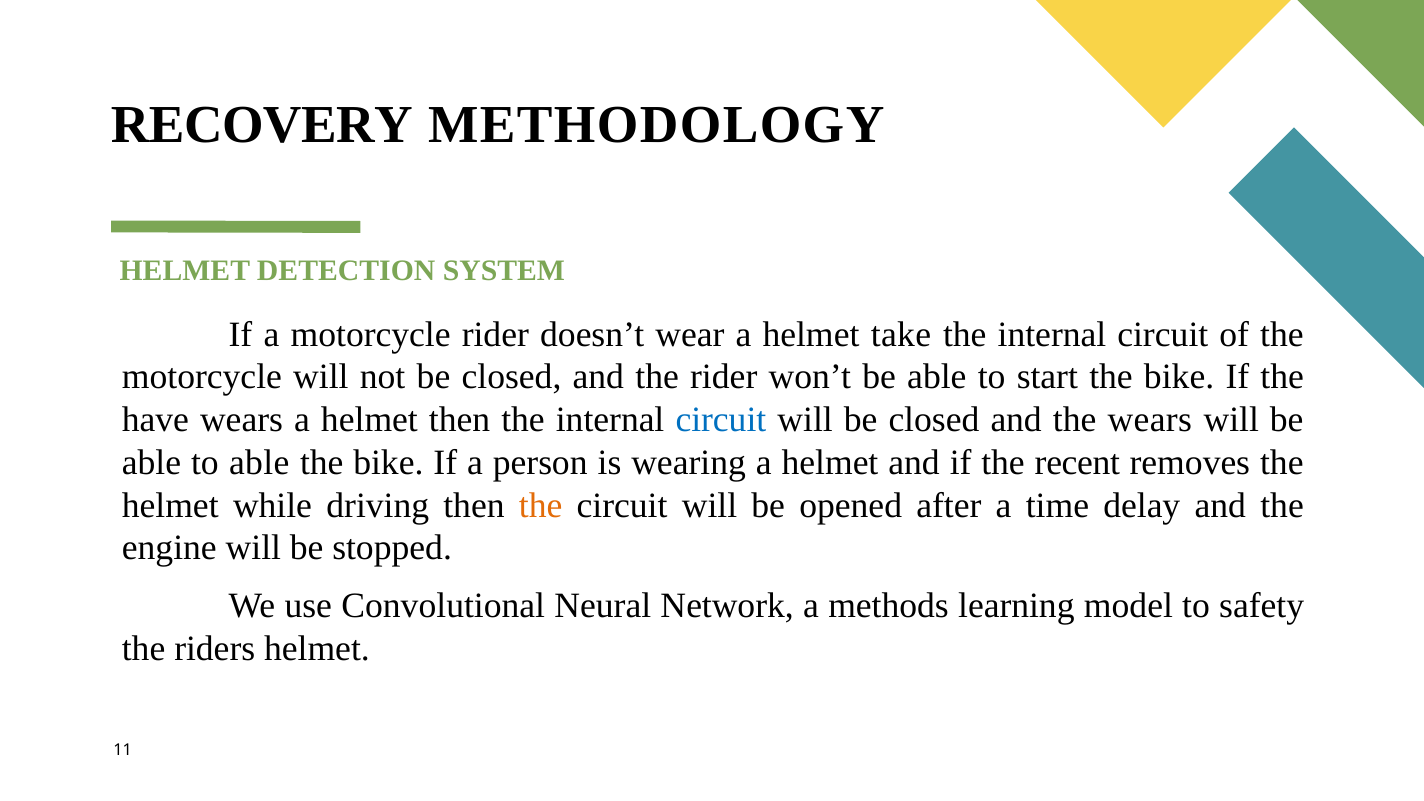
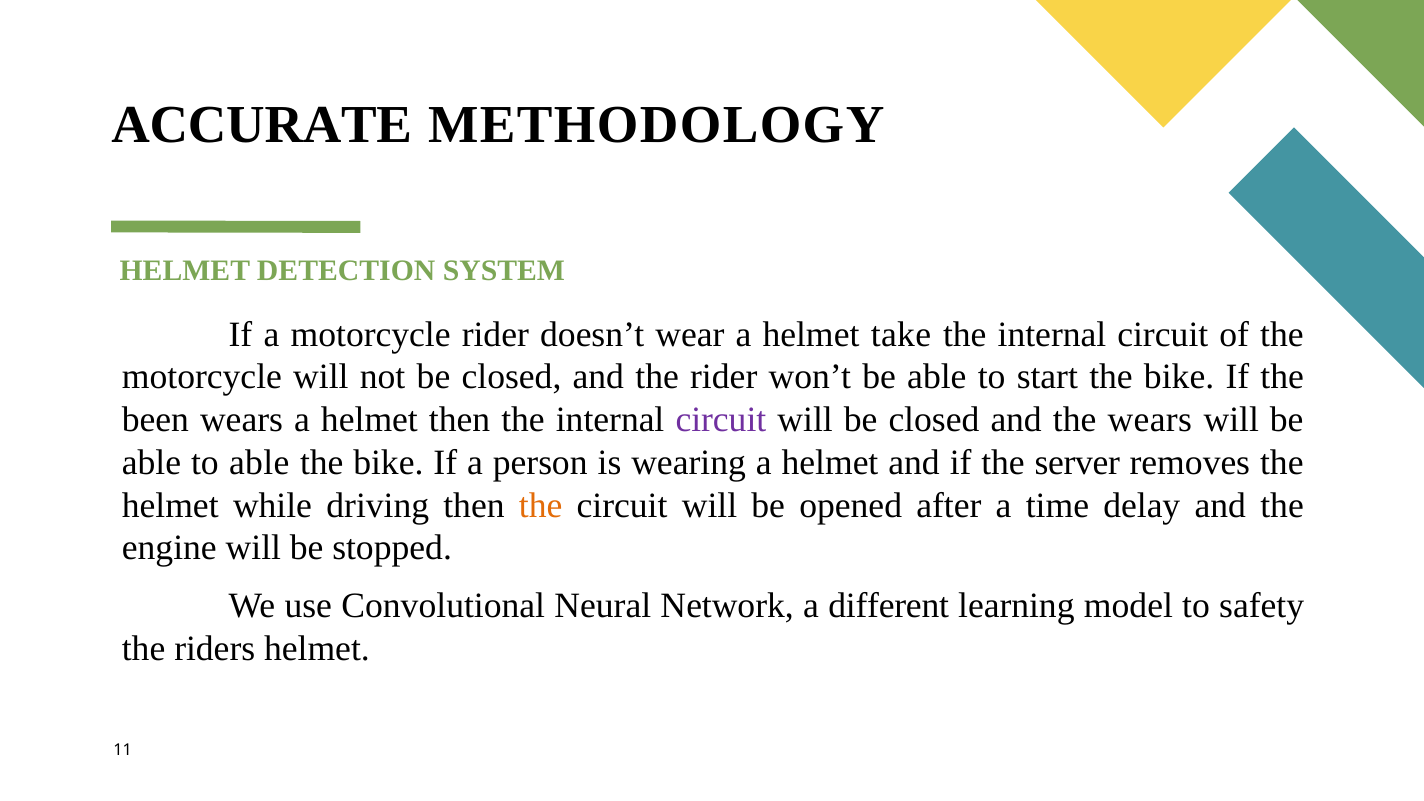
RECOVERY: RECOVERY -> ACCURATE (262, 124)
have: have -> been (155, 420)
circuit colour: blue -> purple (721, 420)
recent: recent -> server (1077, 463)
methods: methods -> different (889, 606)
